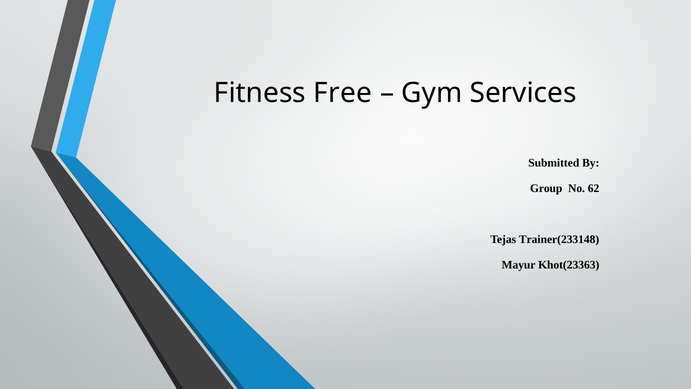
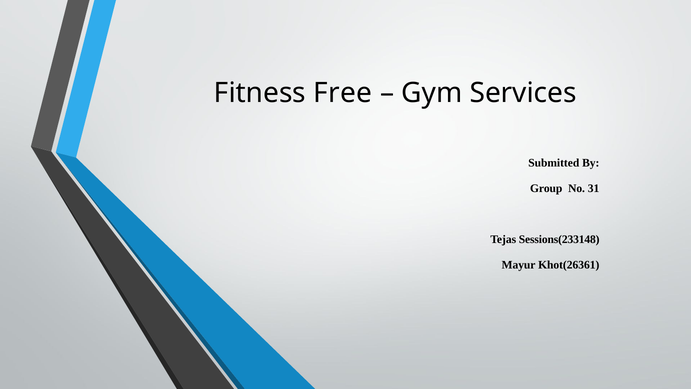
62: 62 -> 31 (594, 188)
Trainer(233148: Trainer(233148 -> Sessions(233148 (559, 239)
Khot(23363: Khot(23363 -> Khot(26361 (569, 265)
